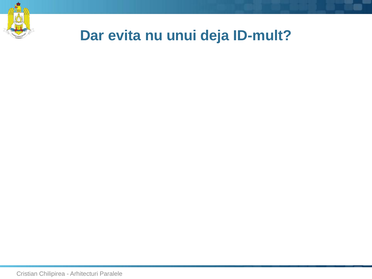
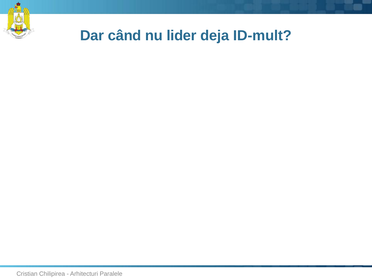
evita: evita -> când (125, 36)
unui: unui -> lider (182, 36)
